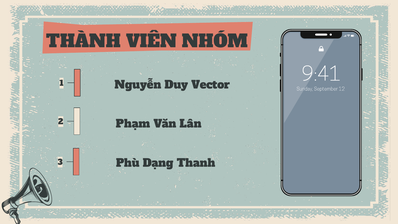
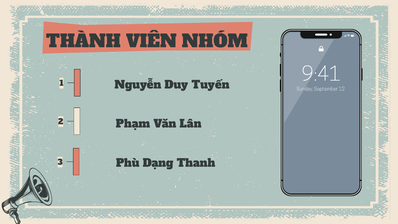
Vector: Vector -> Tuyến (211, 85)
